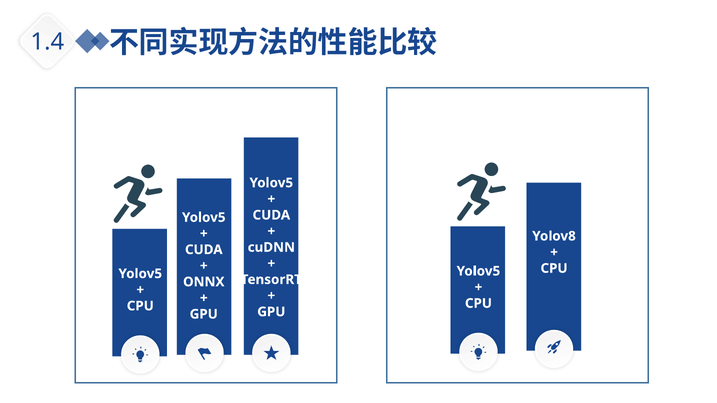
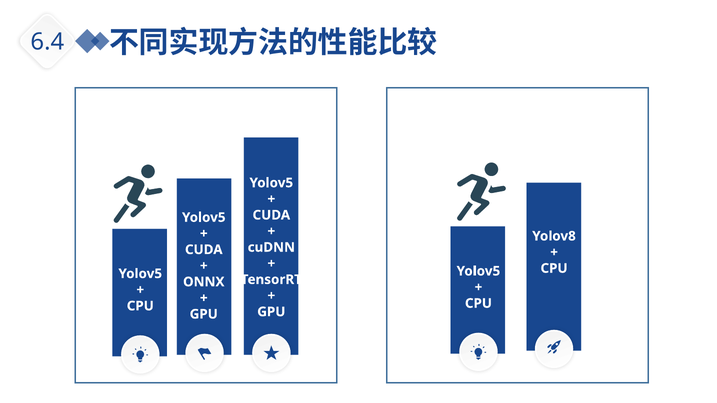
1.4: 1.4 -> 6.4 (47, 42)
